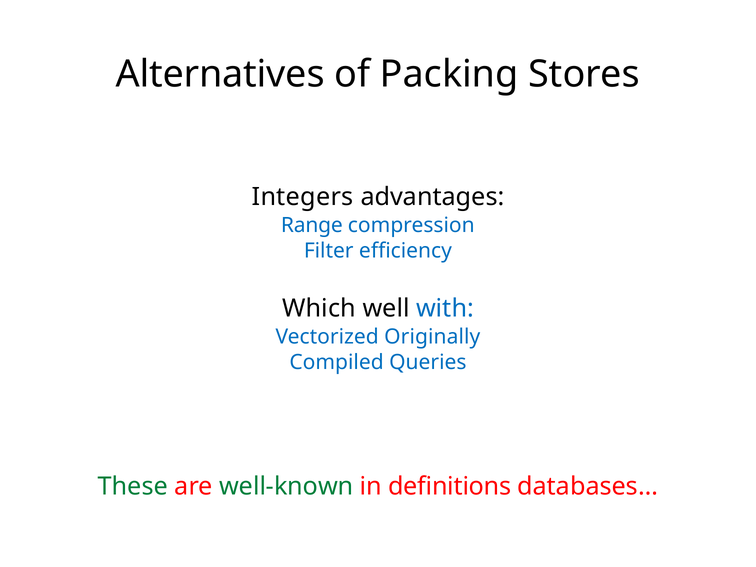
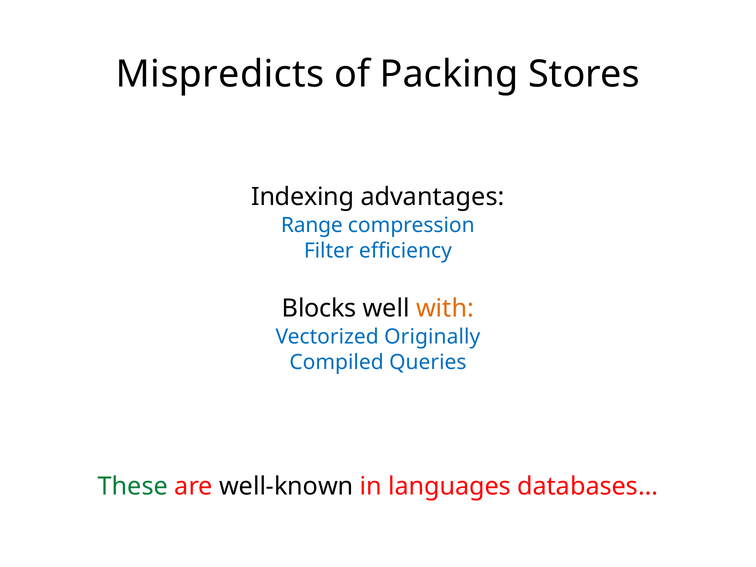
Alternatives: Alternatives -> Mispredicts (220, 74)
Integers: Integers -> Indexing (303, 197)
Which: Which -> Blocks (319, 308)
with colour: blue -> orange (445, 308)
well-known colour: green -> black (286, 486)
definitions: definitions -> languages (450, 486)
